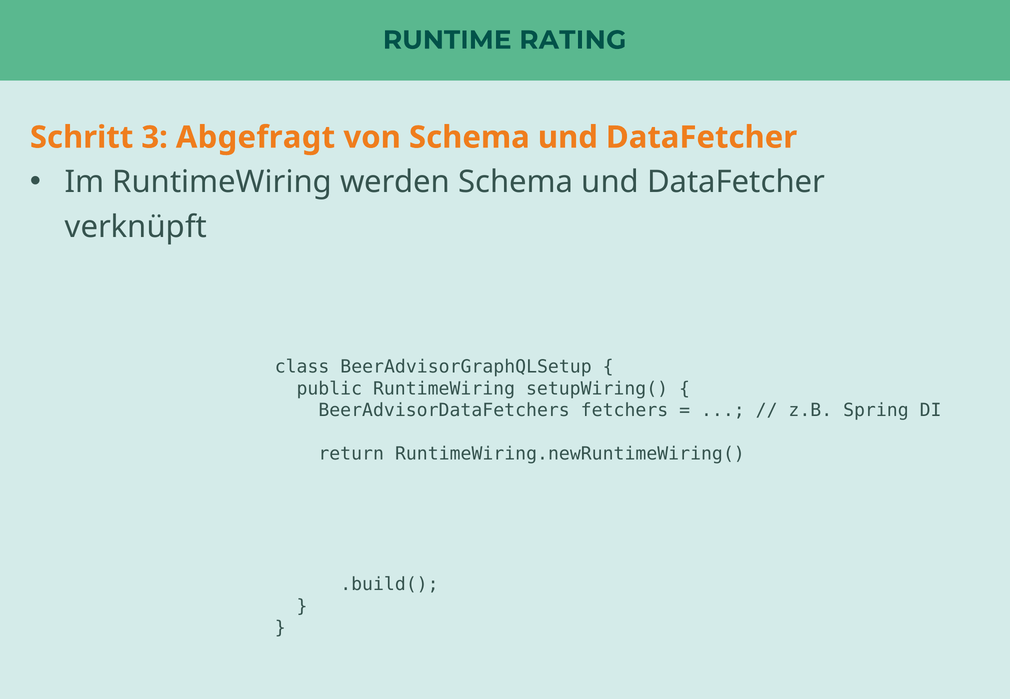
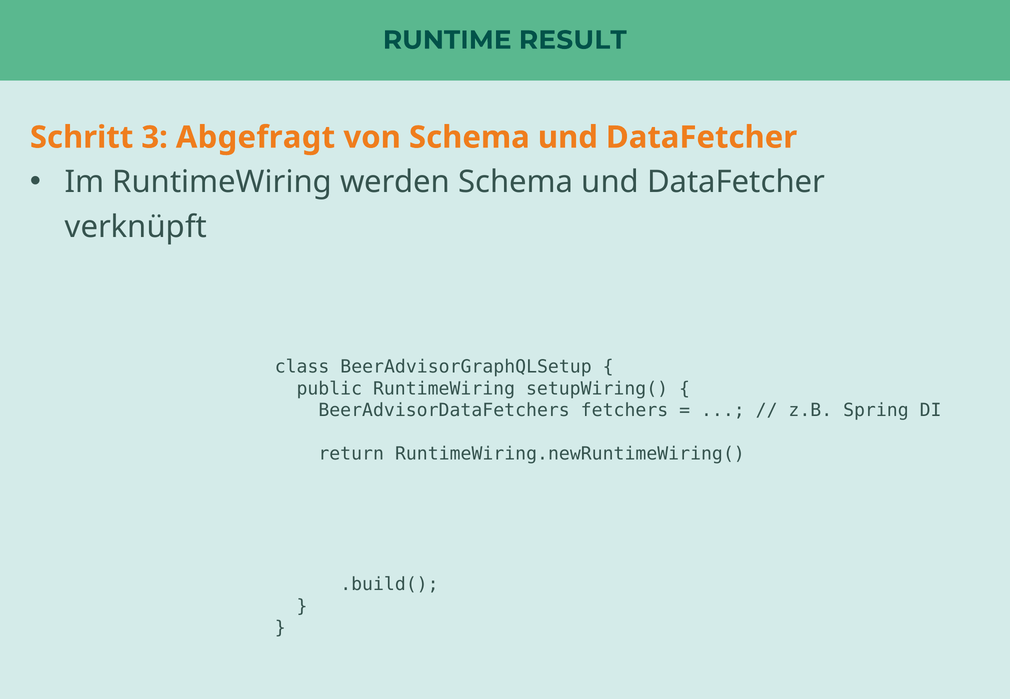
RATING: RATING -> RESULT (573, 40)
